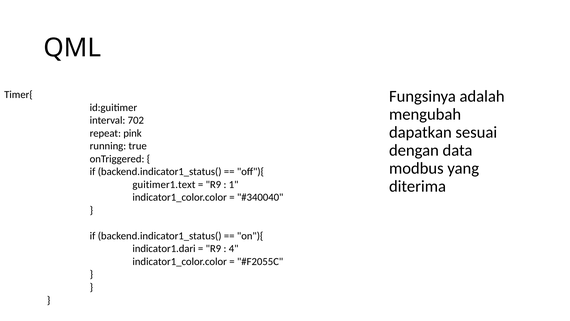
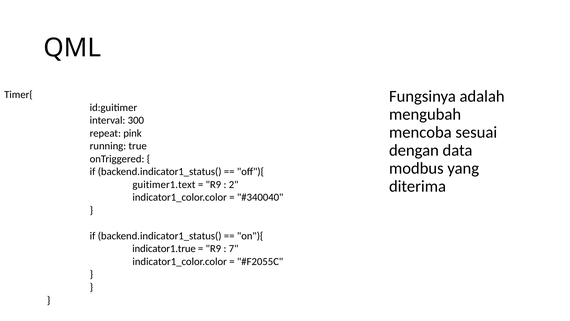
702: 702 -> 300 (136, 120)
dapatkan: dapatkan -> mencoba (420, 132)
1: 1 -> 2 (234, 184)
indicator1.dari: indicator1.dari -> indicator1.true (164, 248)
4: 4 -> 7 (234, 248)
